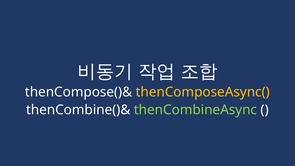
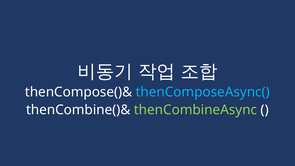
thenComposeAsync( colour: yellow -> light blue (203, 92)
